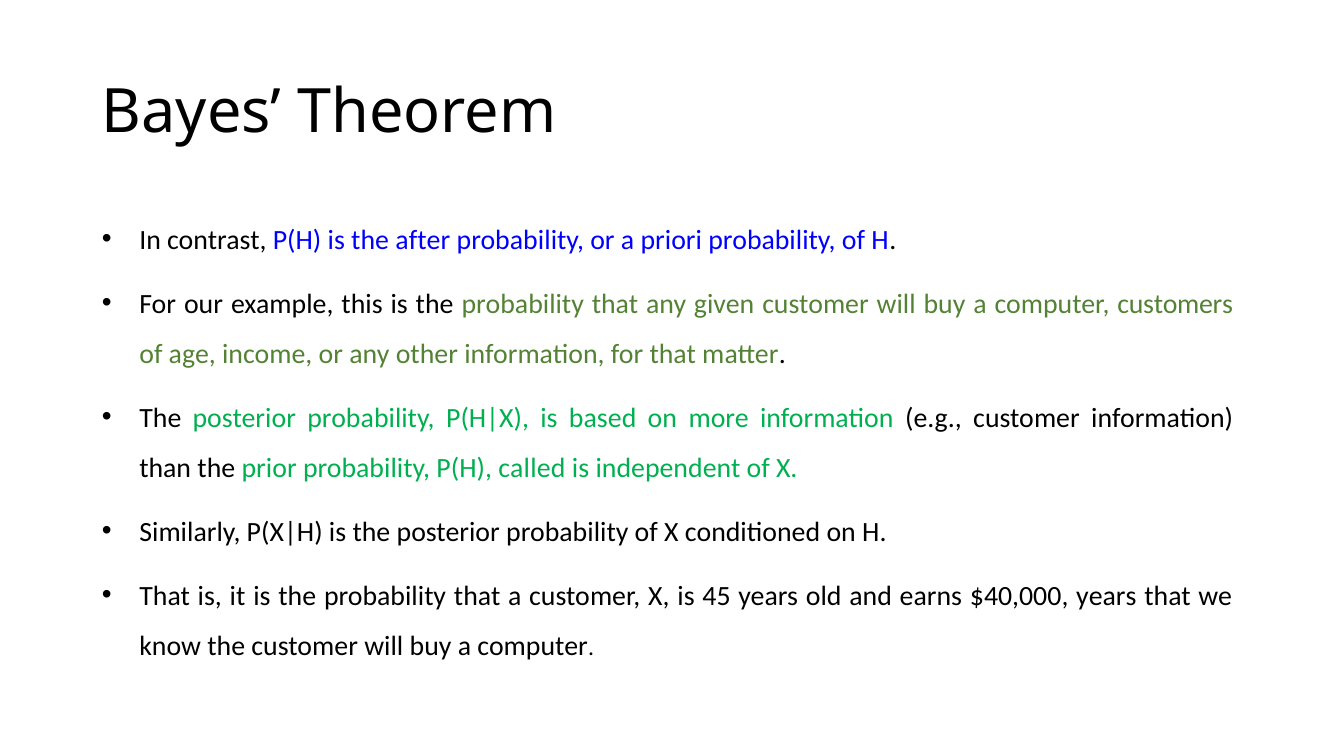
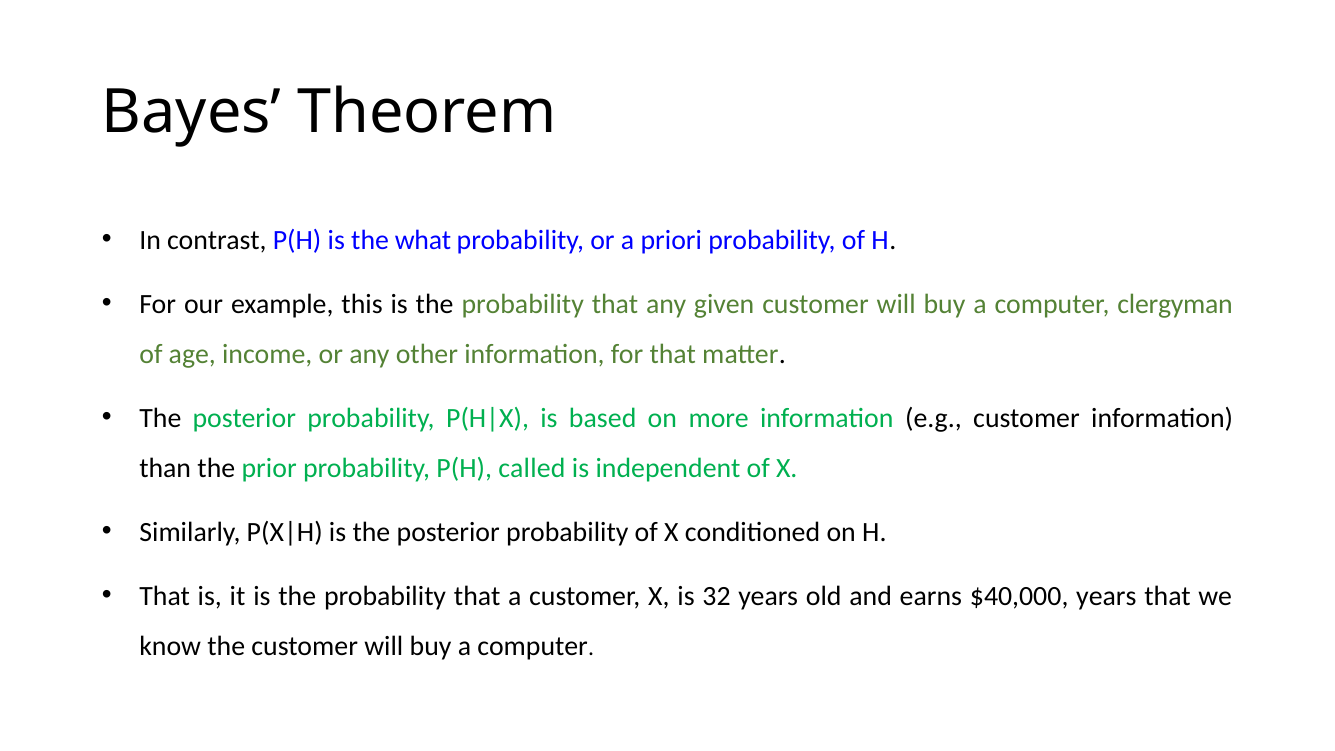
after: after -> what (423, 240)
customers: customers -> clergyman (1175, 304)
45: 45 -> 32 (717, 596)
